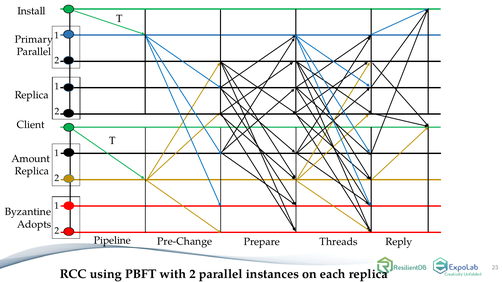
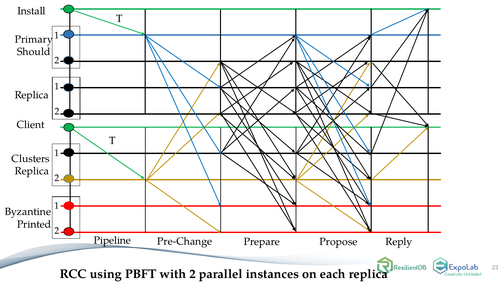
Parallel: Parallel -> Should (34, 52)
Amount: Amount -> Clusters (31, 159)
Adopts: Adopts -> Printed (34, 225)
Threads: Threads -> Propose (339, 242)
